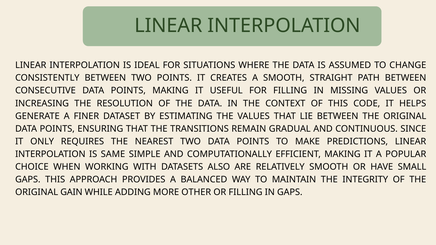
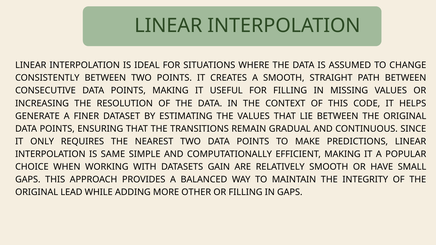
ALSO: ALSO -> GAIN (219, 167)
GAIN: GAIN -> LEAD (71, 193)
